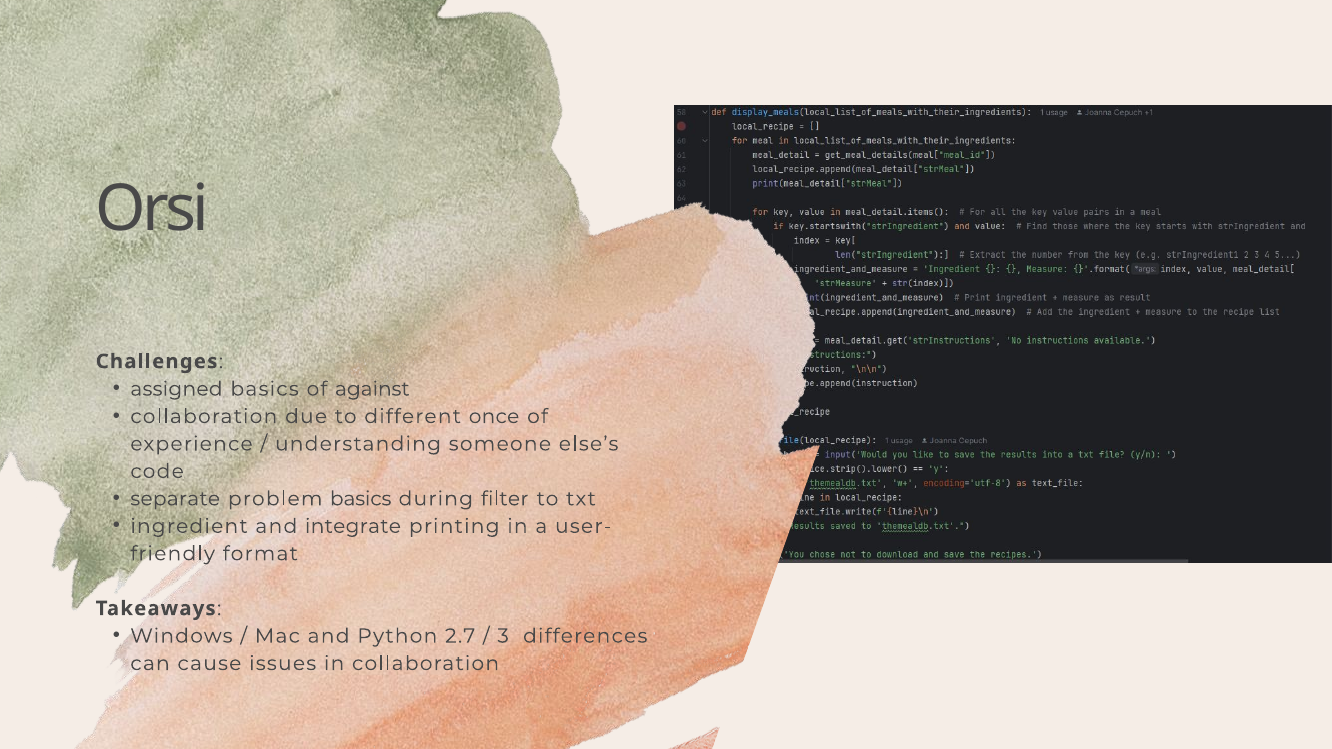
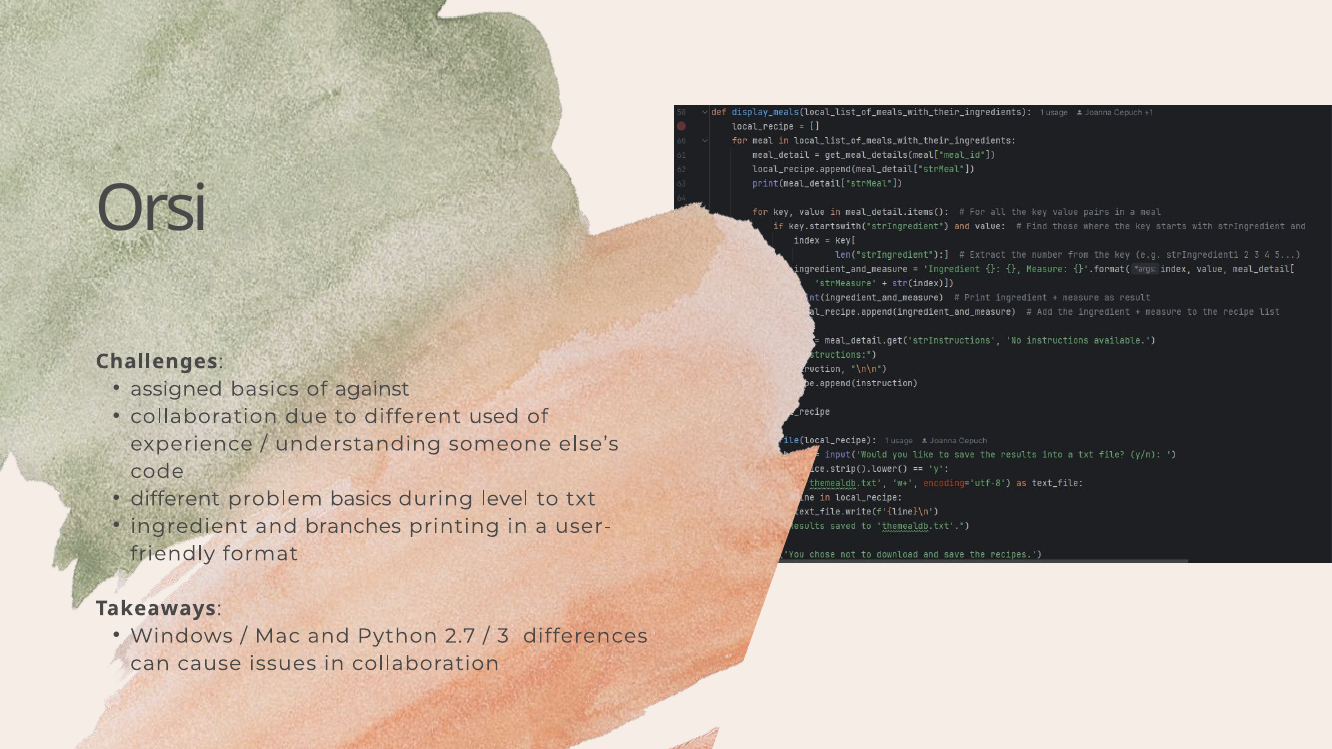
once: once -> used (494, 417)
separate: separate -> different (175, 499)
filter: filter -> level (505, 499)
integrate: integrate -> branches (353, 526)
